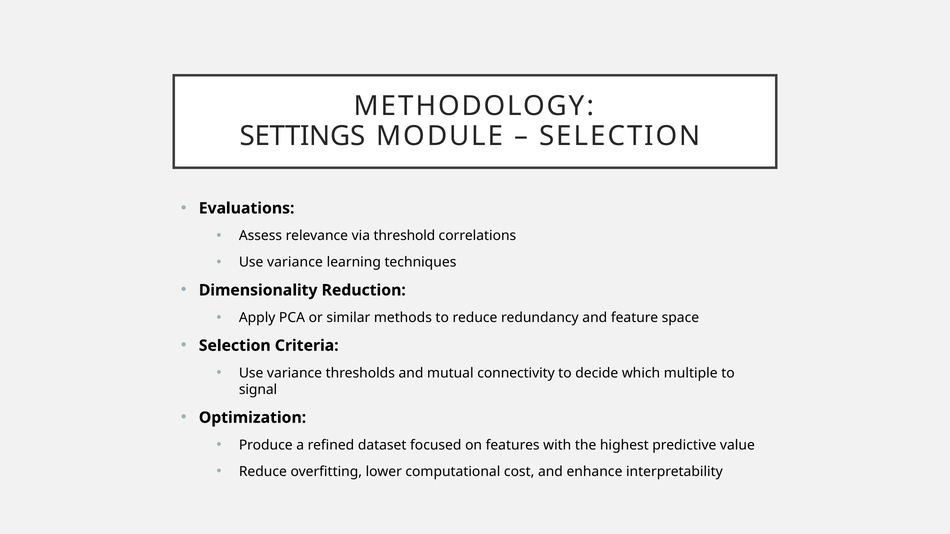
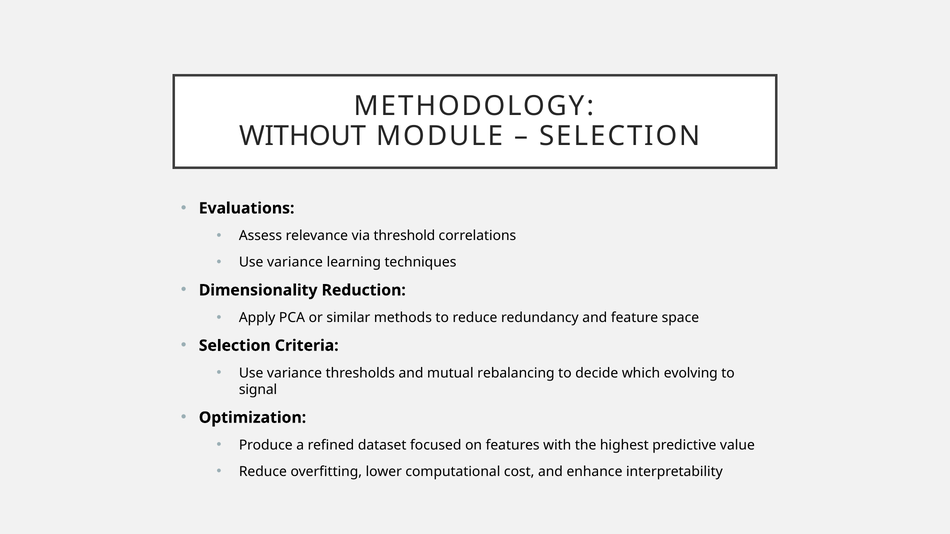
SETTINGS: SETTINGS -> WITHOUT (303, 136)
connectivity: connectivity -> rebalancing (516, 373)
multiple: multiple -> evolving (691, 373)
